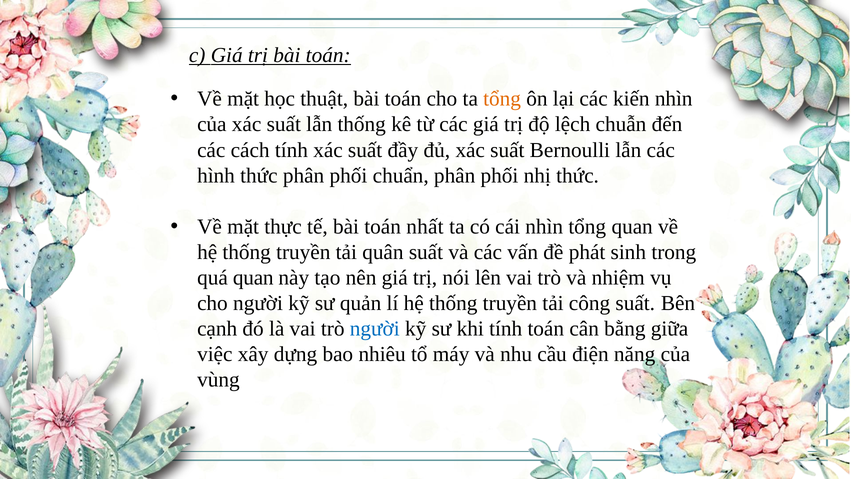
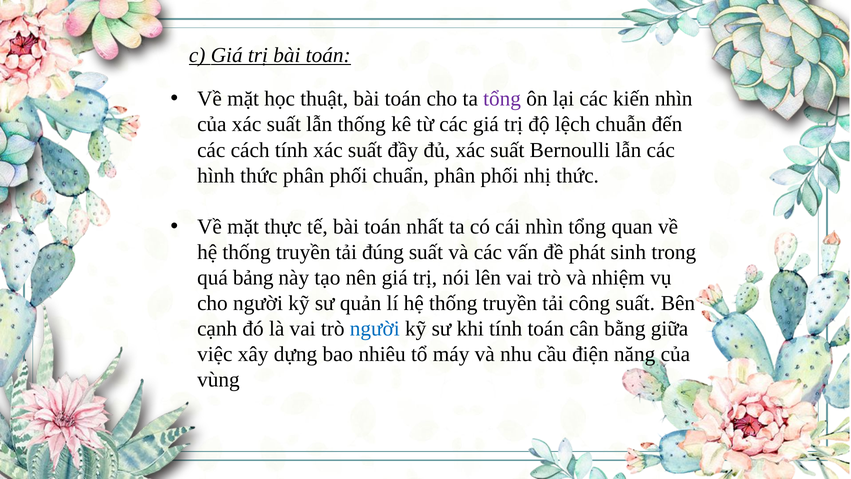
tổng colour: orange -> purple (502, 99)
quân: quân -> đúng (383, 252)
quá quan: quan -> bảng (253, 278)
